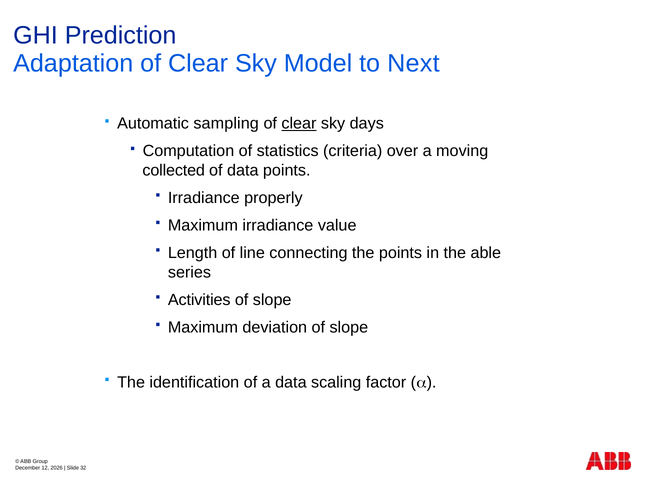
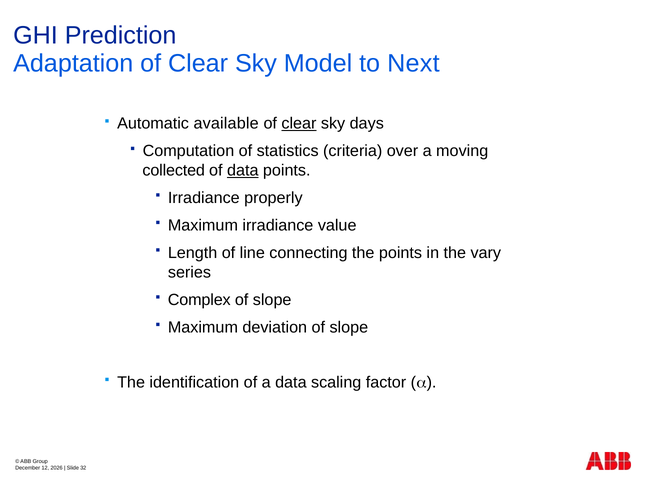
sampling: sampling -> available (226, 124)
data underline: none -> present (243, 170)
able: able -> vary (486, 253)
Activities: Activities -> Complex (199, 300)
